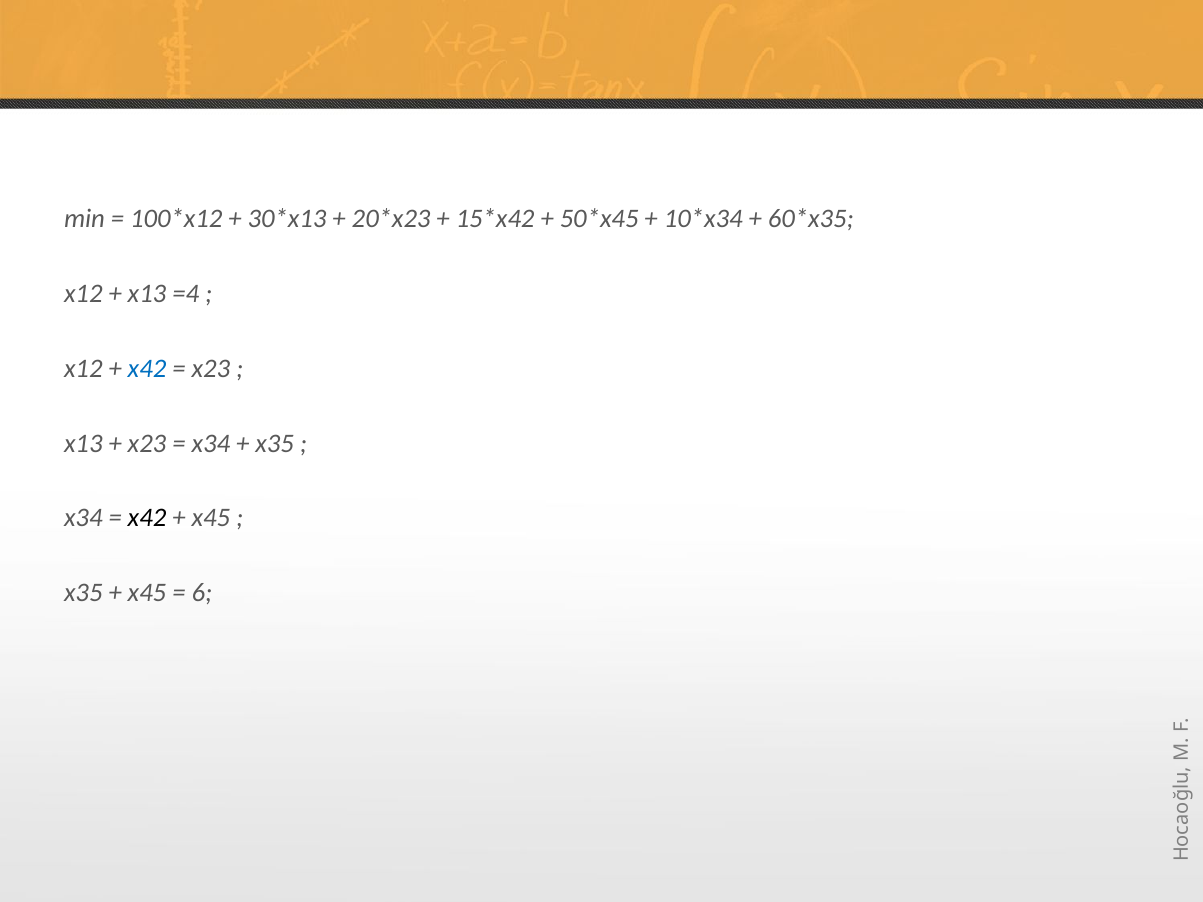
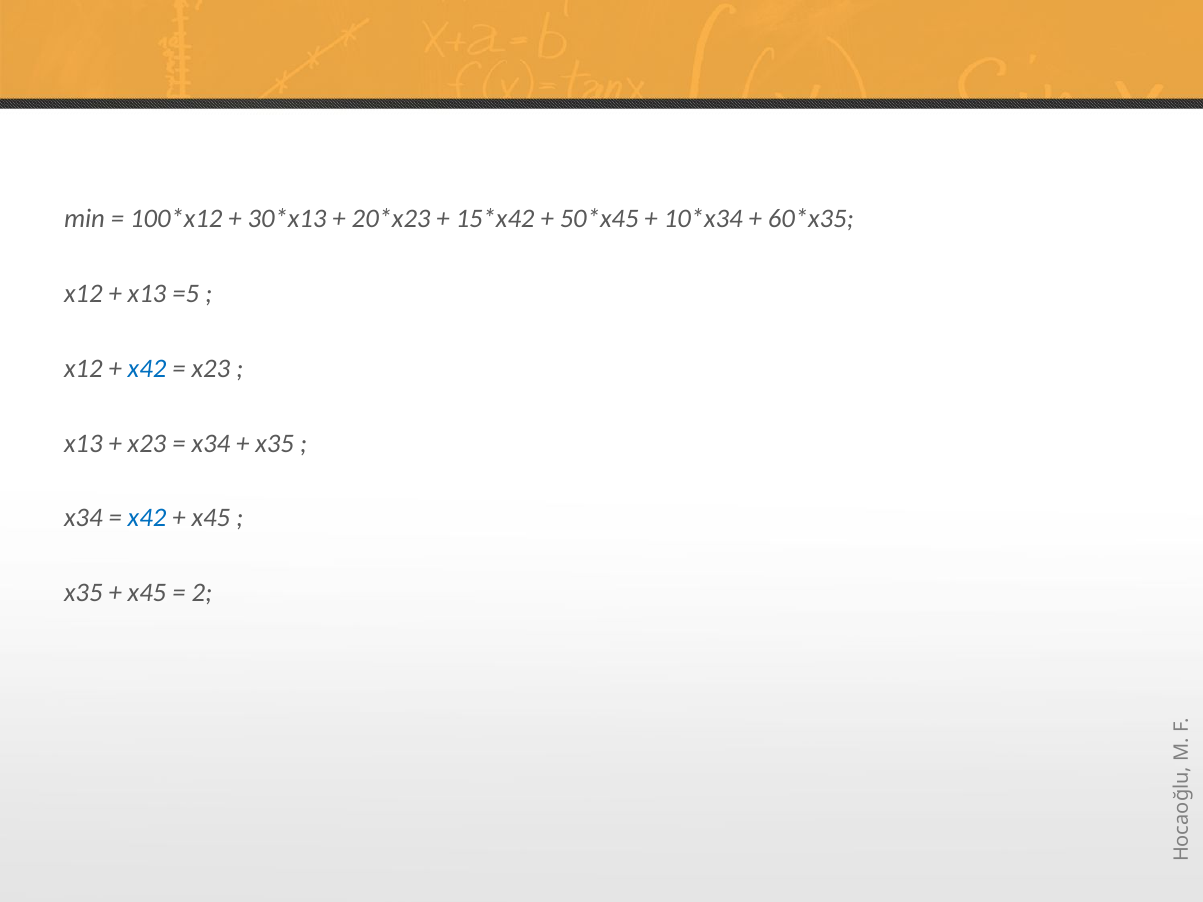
=4: =4 -> =5 (186, 294)
x42 colour: black -> blue (147, 518)
6: 6 -> 2 (202, 593)
